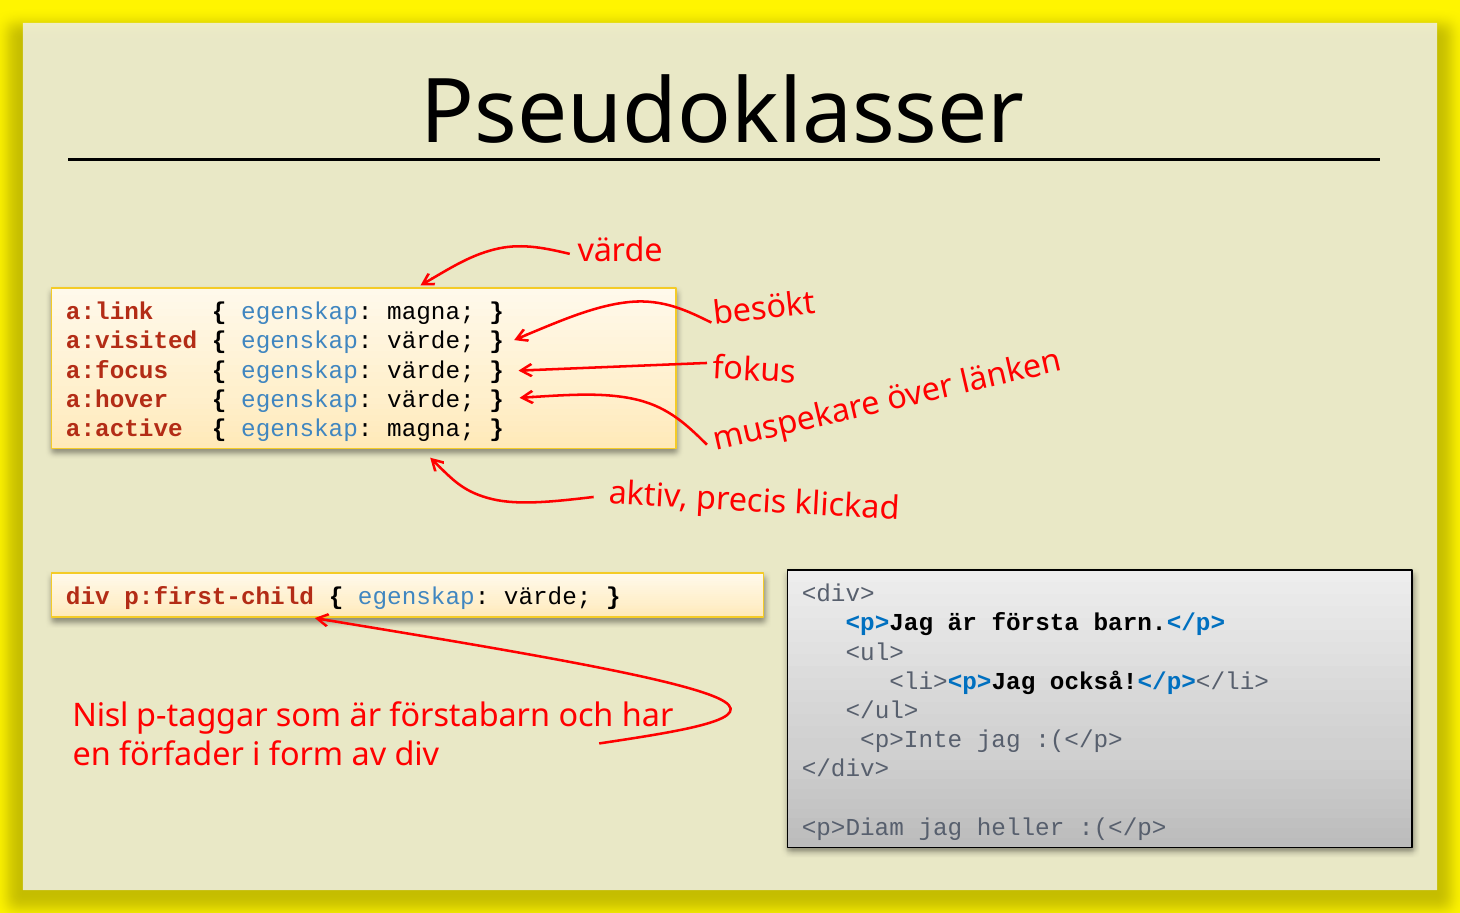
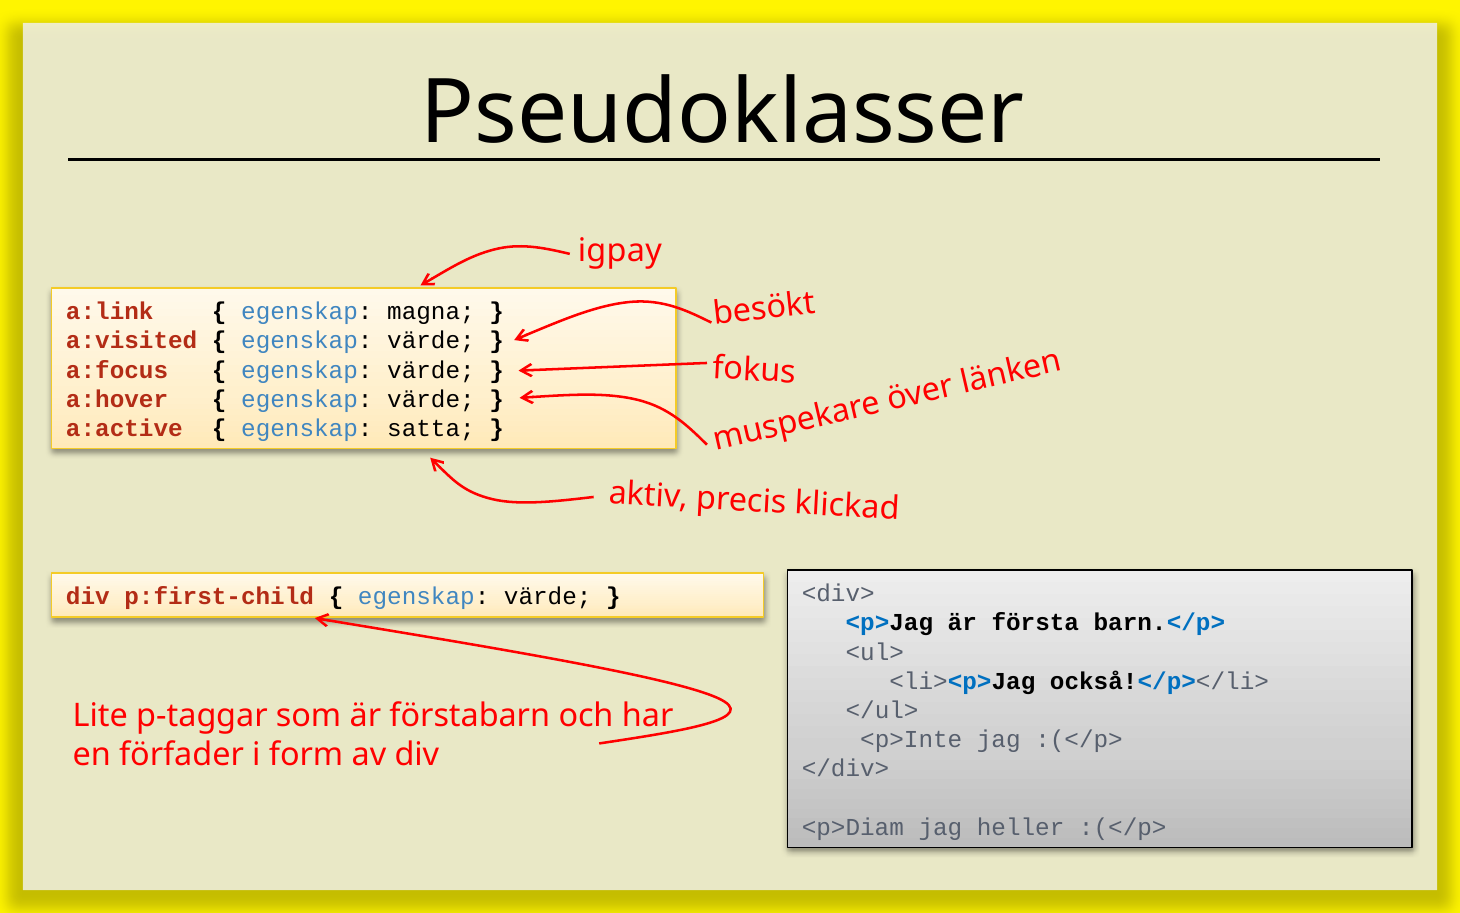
värde: värde -> igpay (620, 251)
magna: magna -> satta (431, 428)
Nisl: Nisl -> Lite (100, 715)
